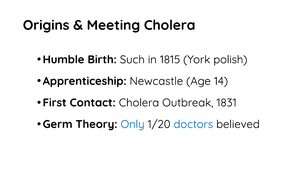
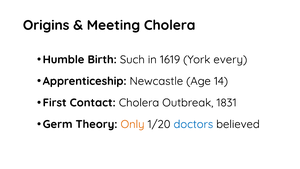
1815: 1815 -> 1619 (170, 59)
polish: polish -> every (230, 59)
Only colour: blue -> orange (133, 124)
